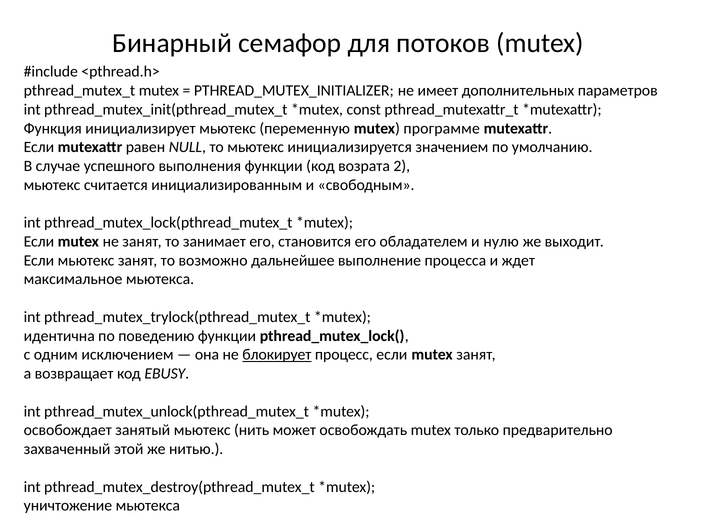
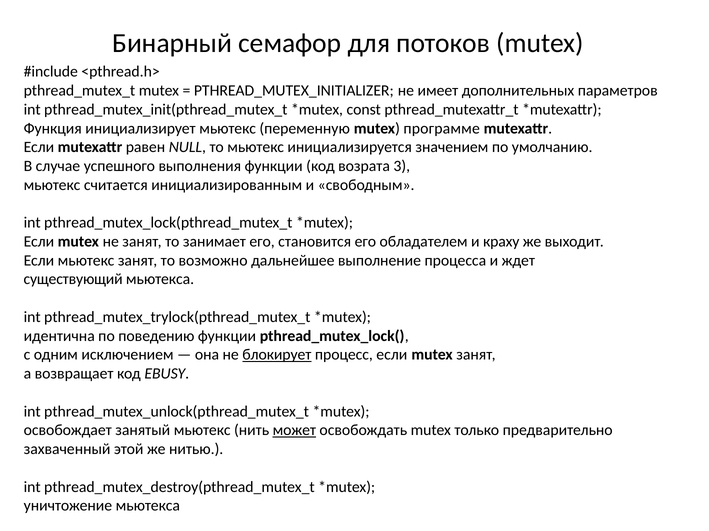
2: 2 -> 3 (402, 166)
нулю: нулю -> краху (501, 242)
максимальное: максимальное -> существующий (73, 280)
может underline: none -> present (294, 431)
